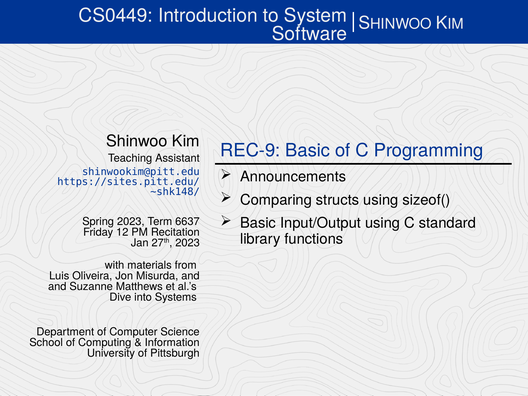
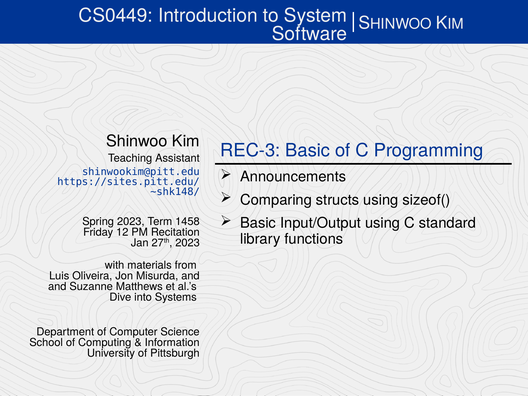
REC-9: REC-9 -> REC-3 (250, 150)
6637: 6637 -> 1458 (187, 221)
